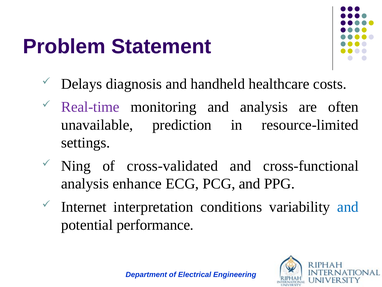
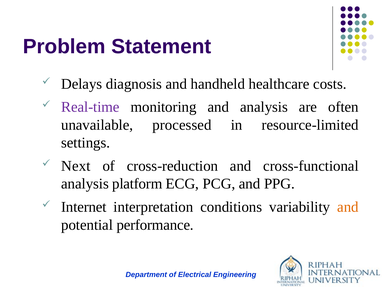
prediction: prediction -> processed (182, 125)
Ning: Ning -> Next (76, 166)
cross-validated: cross-validated -> cross-reduction (172, 166)
enhance: enhance -> platform (137, 183)
and colour: blue -> orange (348, 207)
